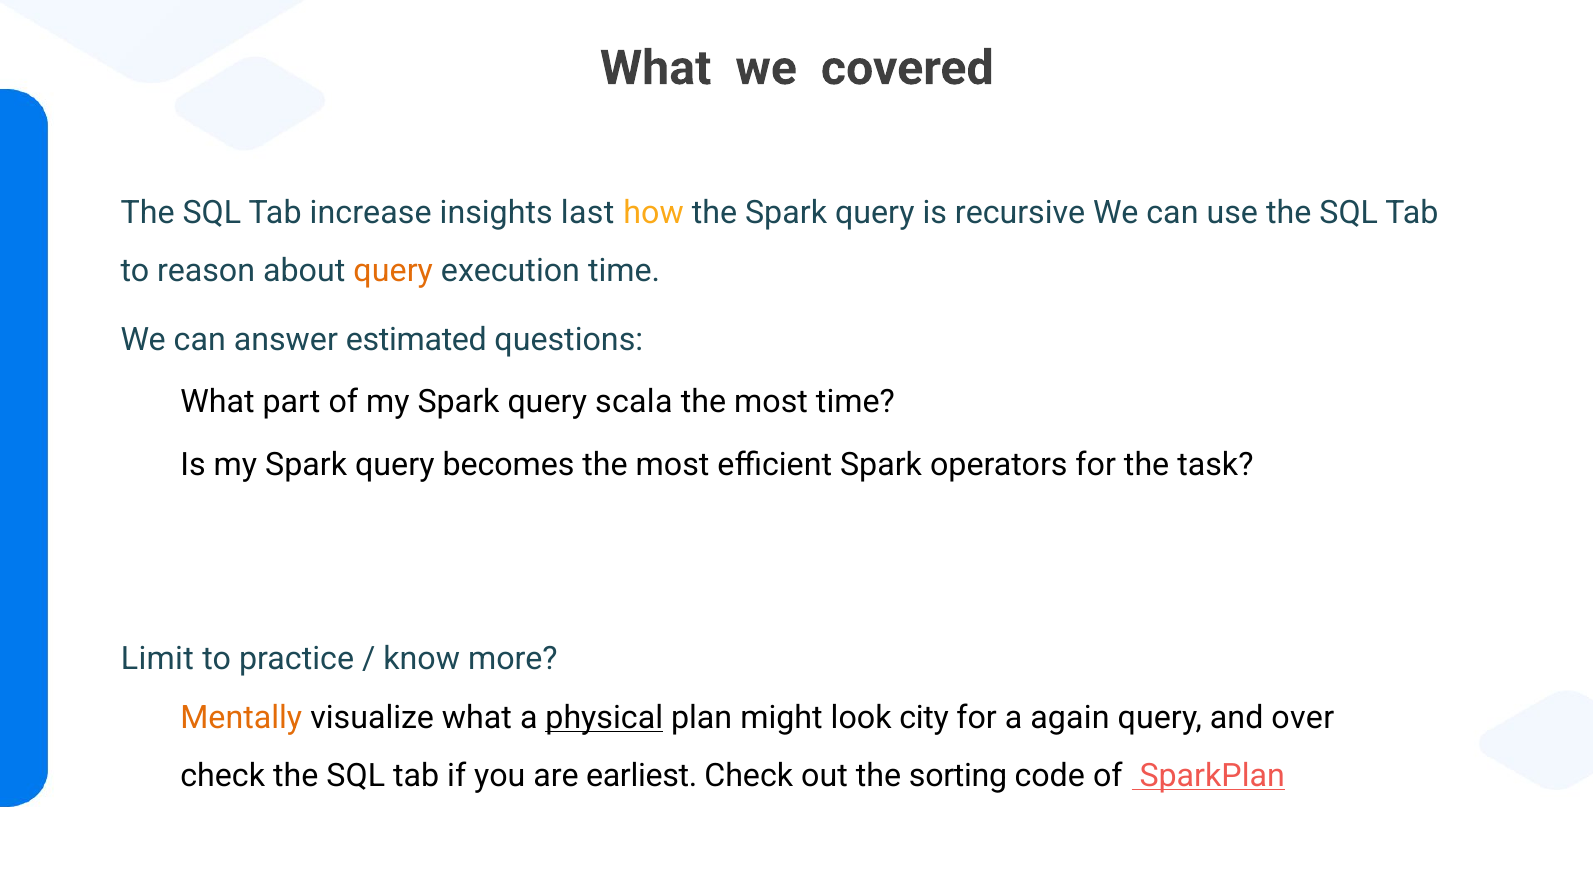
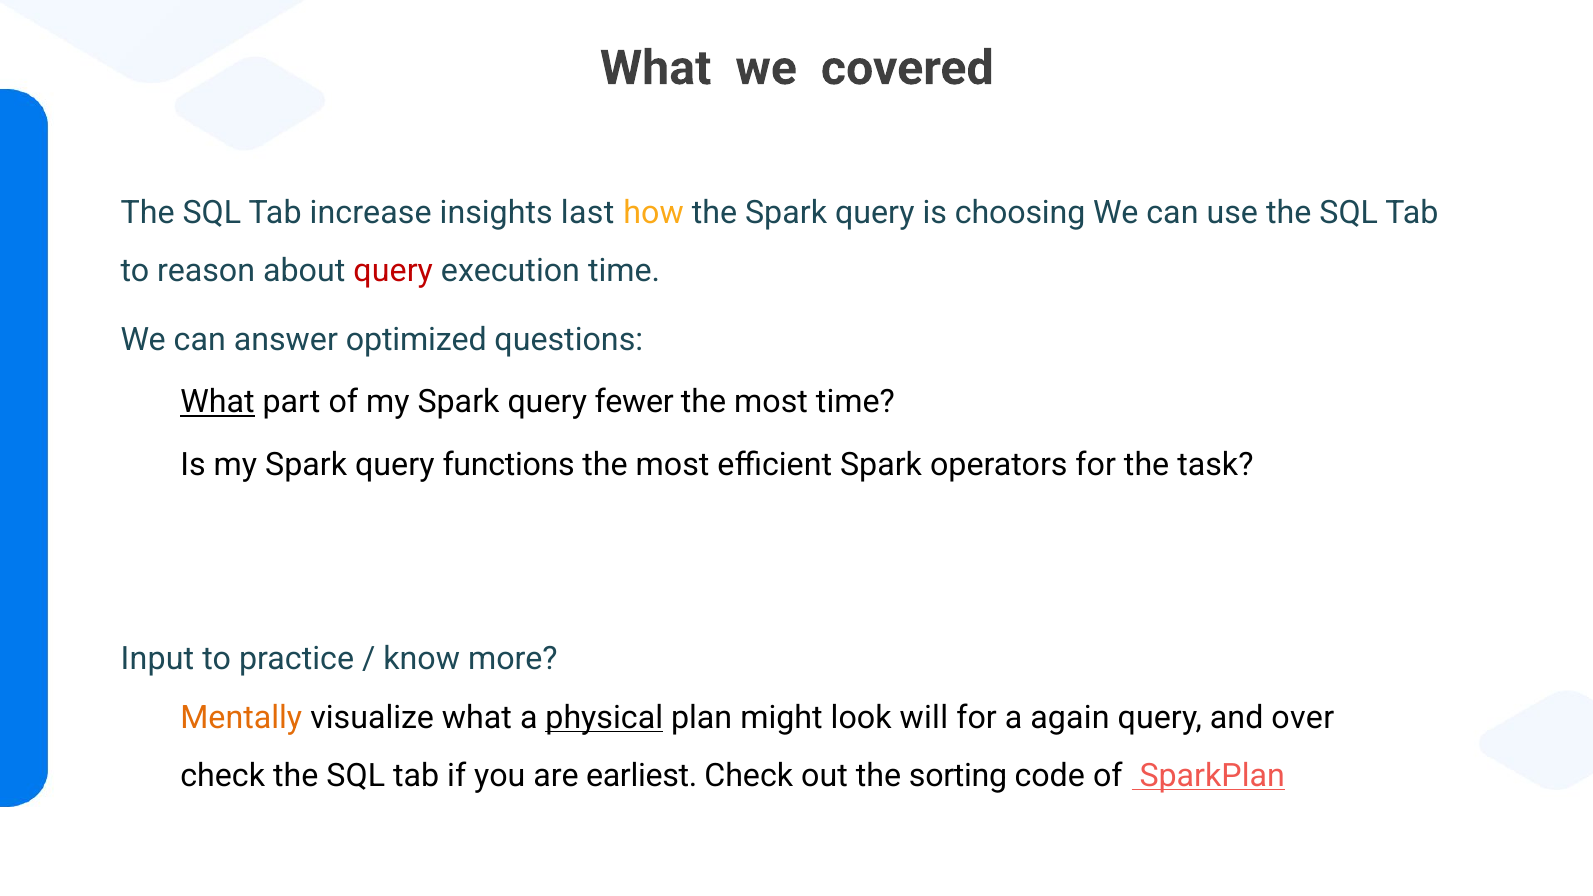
recursive: recursive -> choosing (1020, 213)
query colour: orange -> red (393, 271)
estimated: estimated -> optimized (416, 340)
What underline: none -> present (218, 402)
scala: scala -> fewer (634, 402)
becomes: becomes -> functions (509, 465)
Limit: Limit -> Input (157, 659)
city: city -> will (924, 718)
